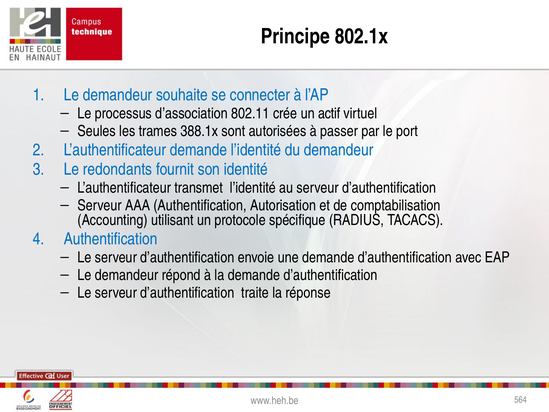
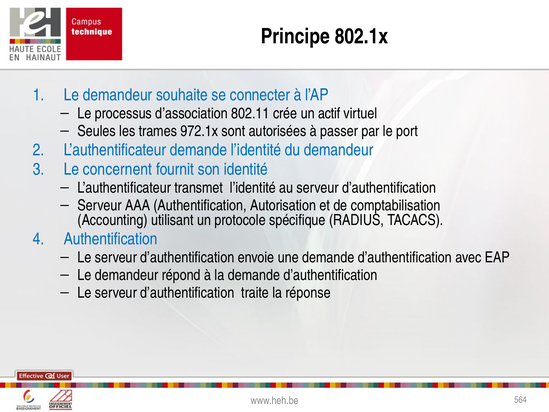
388.1x: 388.1x -> 972.1x (199, 131)
redondants: redondants -> concernent (117, 169)
